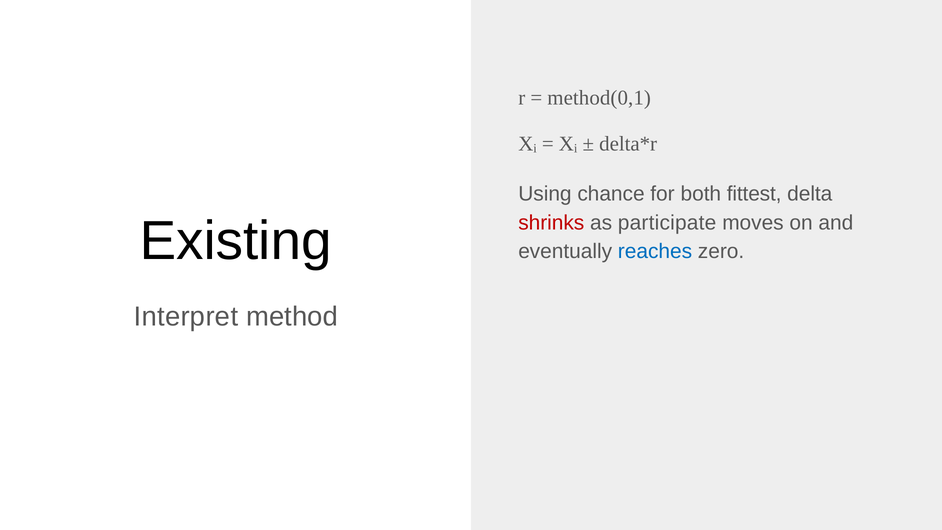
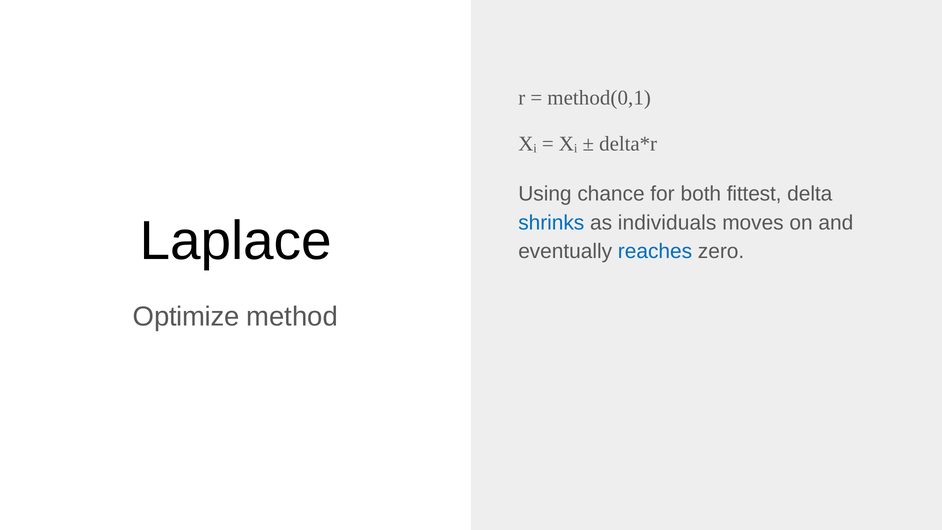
shrinks colour: red -> blue (551, 223)
participate: participate -> individuals (667, 223)
Existing: Existing -> Laplace (236, 241)
Interpret: Interpret -> Optimize (186, 317)
